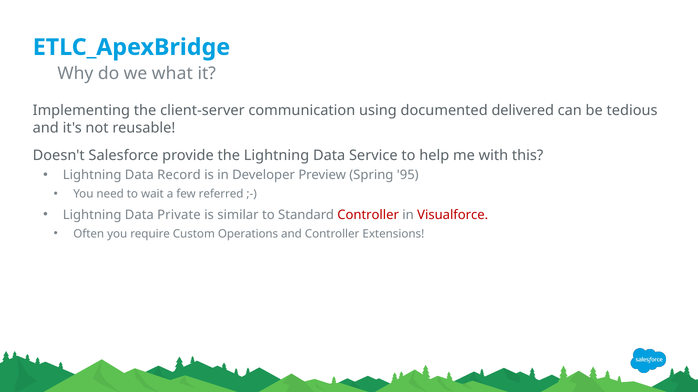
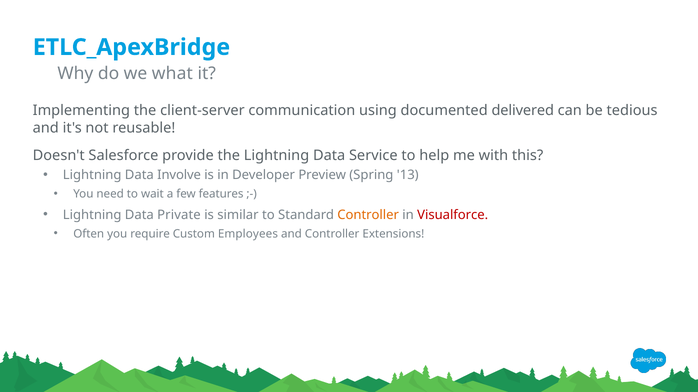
Record: Record -> Involve (179, 175)
95: 95 -> 13 (408, 175)
referred: referred -> features (221, 194)
Controller colour: red -> orange (368, 215)
Operations: Operations -> Employees (248, 234)
